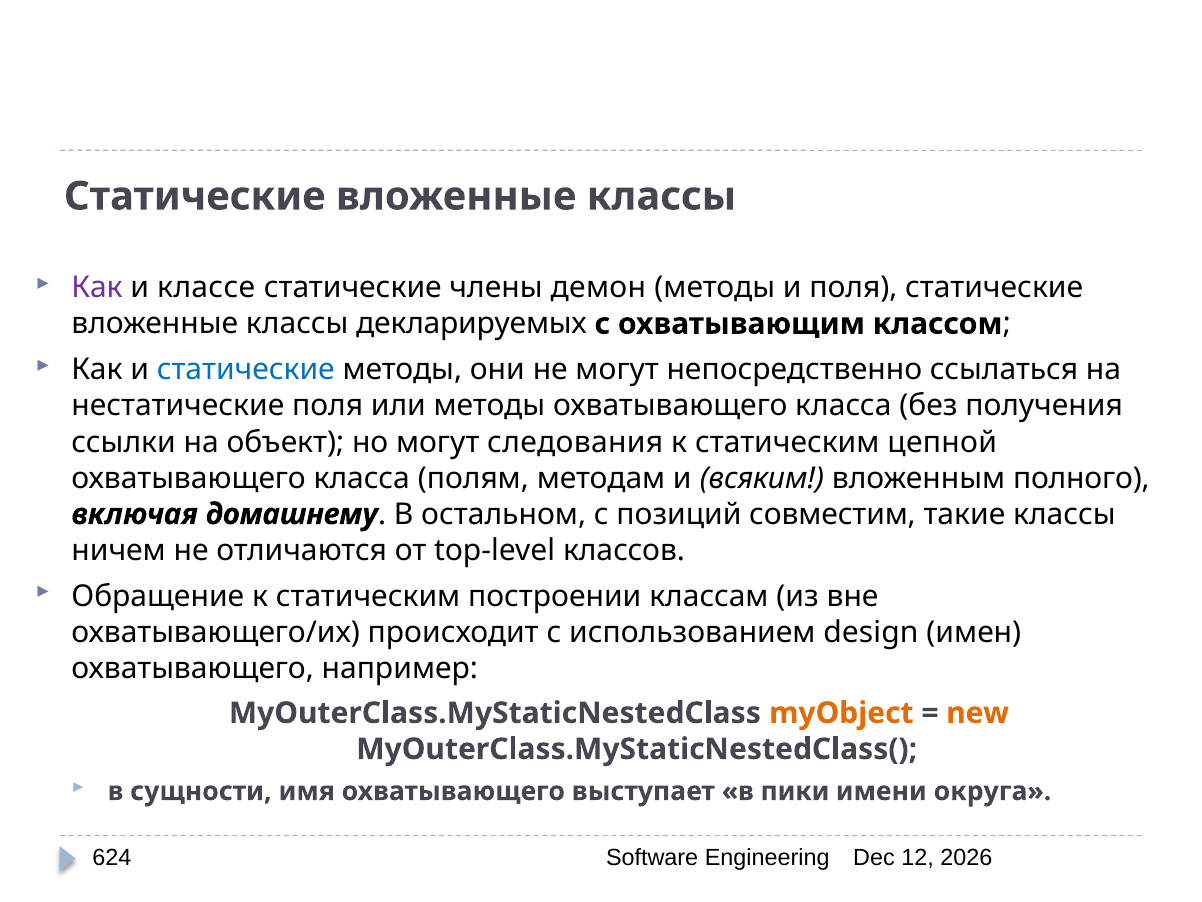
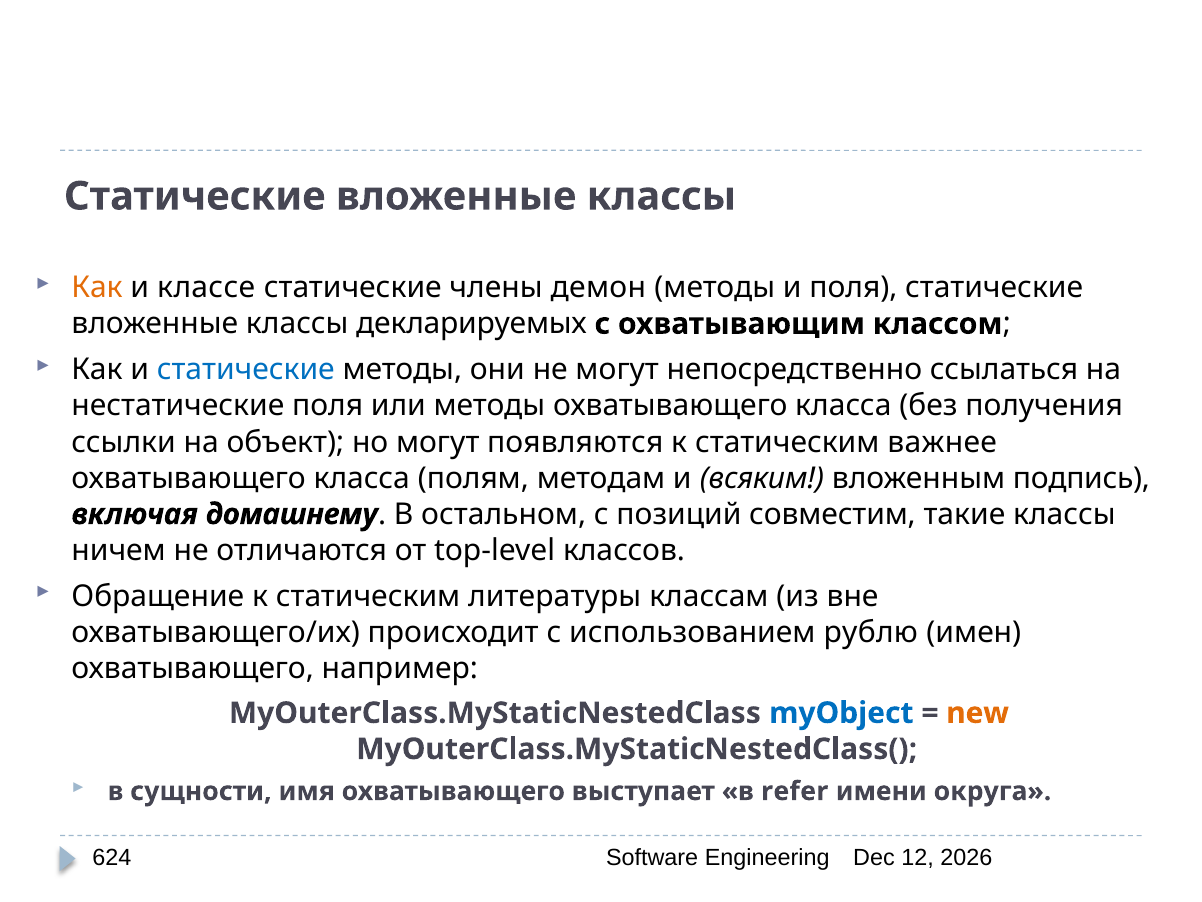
Как colour: purple -> orange (97, 288)
следования: следования -> появляются (575, 442)
цепной: цепной -> важнее (942, 442)
полного: полного -> подпись (1081, 478)
построении: построении -> литературы (555, 596)
design: design -> рублю (871, 632)
myObject colour: orange -> blue (841, 713)
пики: пики -> refer (795, 791)
